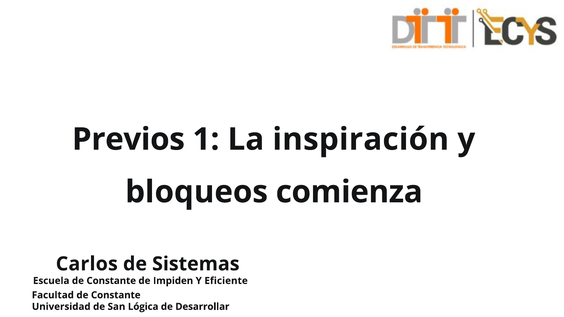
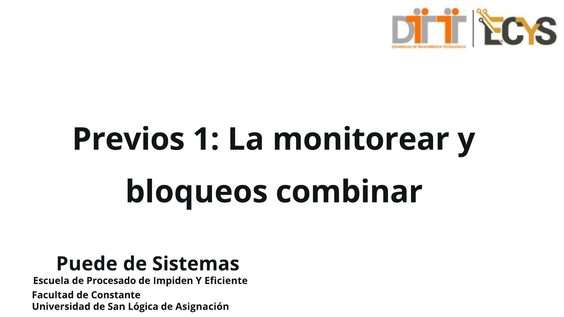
inspiración: inspiración -> monitorear (361, 139)
comienza: comienza -> combinar (349, 192)
Carlos: Carlos -> Puede (87, 264)
Escuela de Constante: Constante -> Procesado (111, 281)
Desarrollar: Desarrollar -> Asignación (202, 307)
